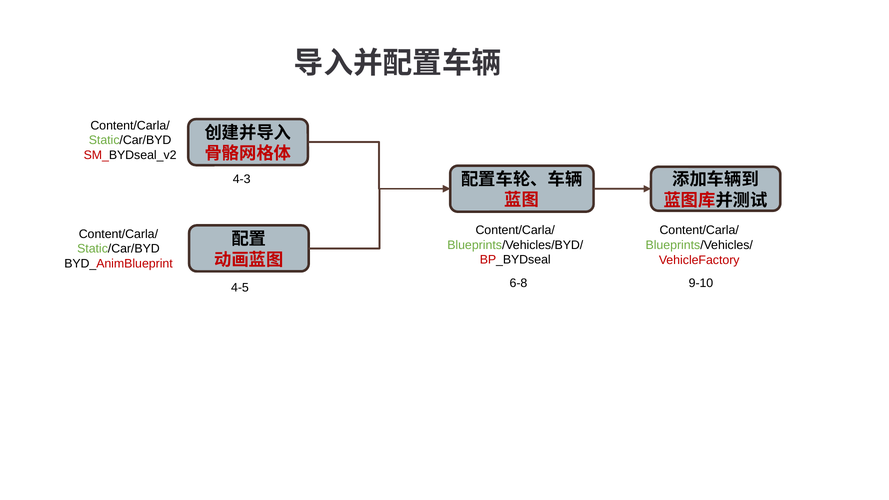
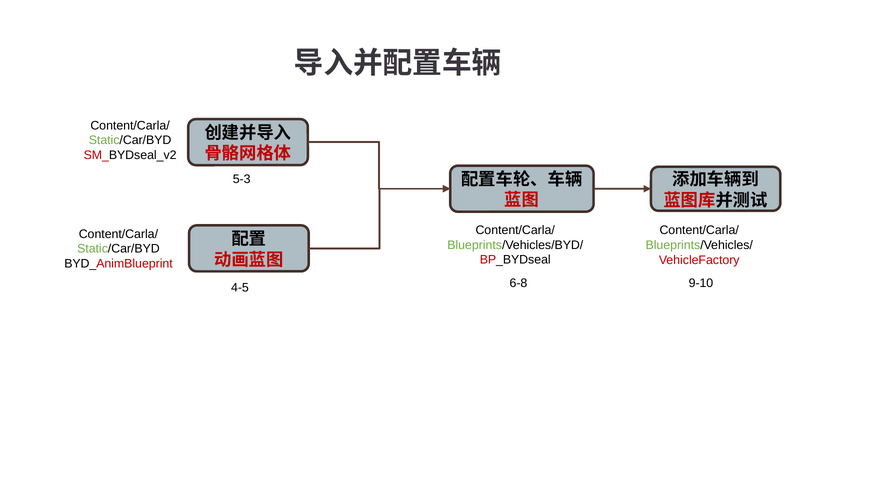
4-3: 4-3 -> 5-3 (242, 179)
